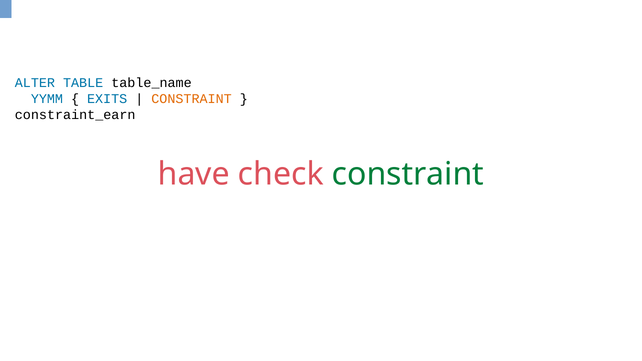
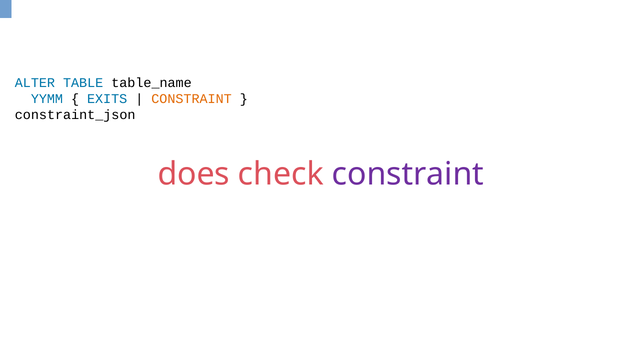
constraint_earn: constraint_earn -> constraint_json (75, 115)
have: have -> does (194, 174)
constraint colour: green -> purple (408, 174)
